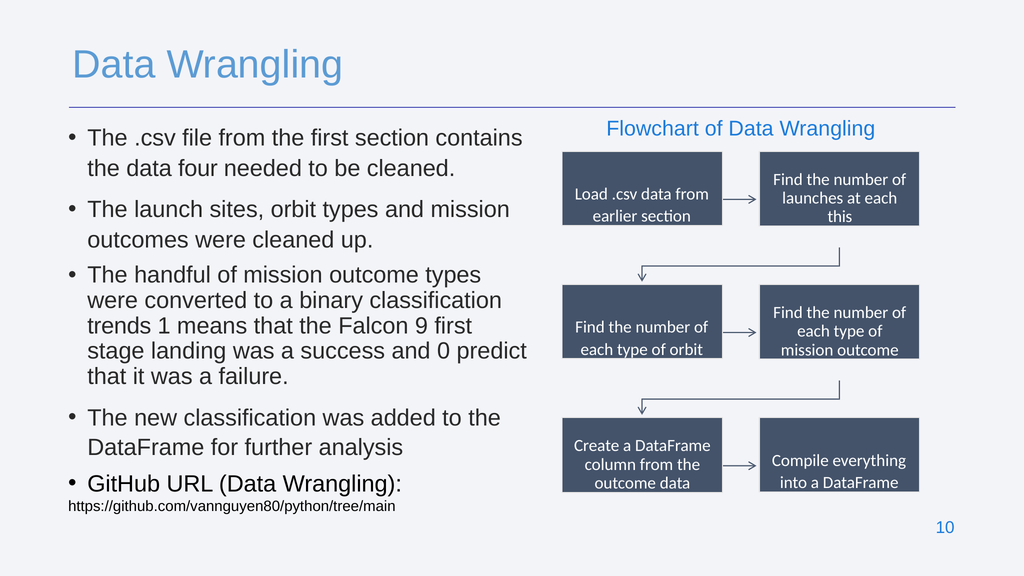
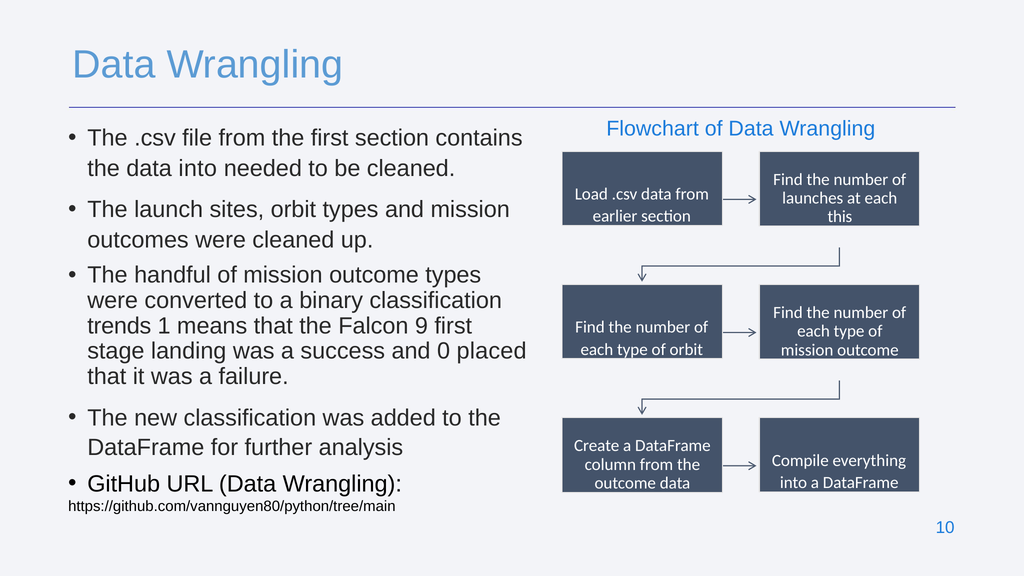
data four: four -> into (198, 169)
predict: predict -> placed (492, 351)
